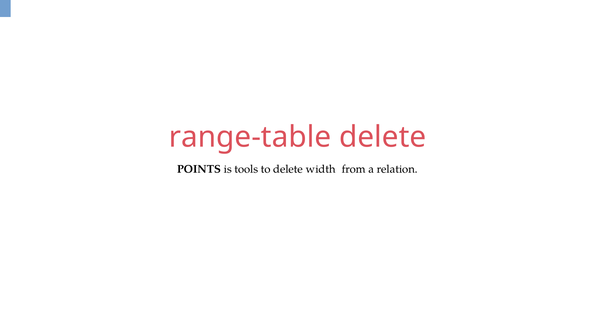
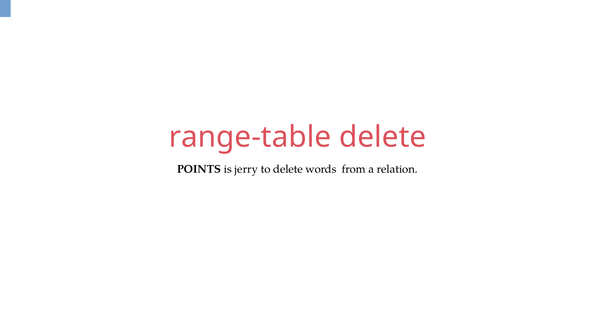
tools: tools -> jerry (246, 170)
width: width -> words (321, 170)
